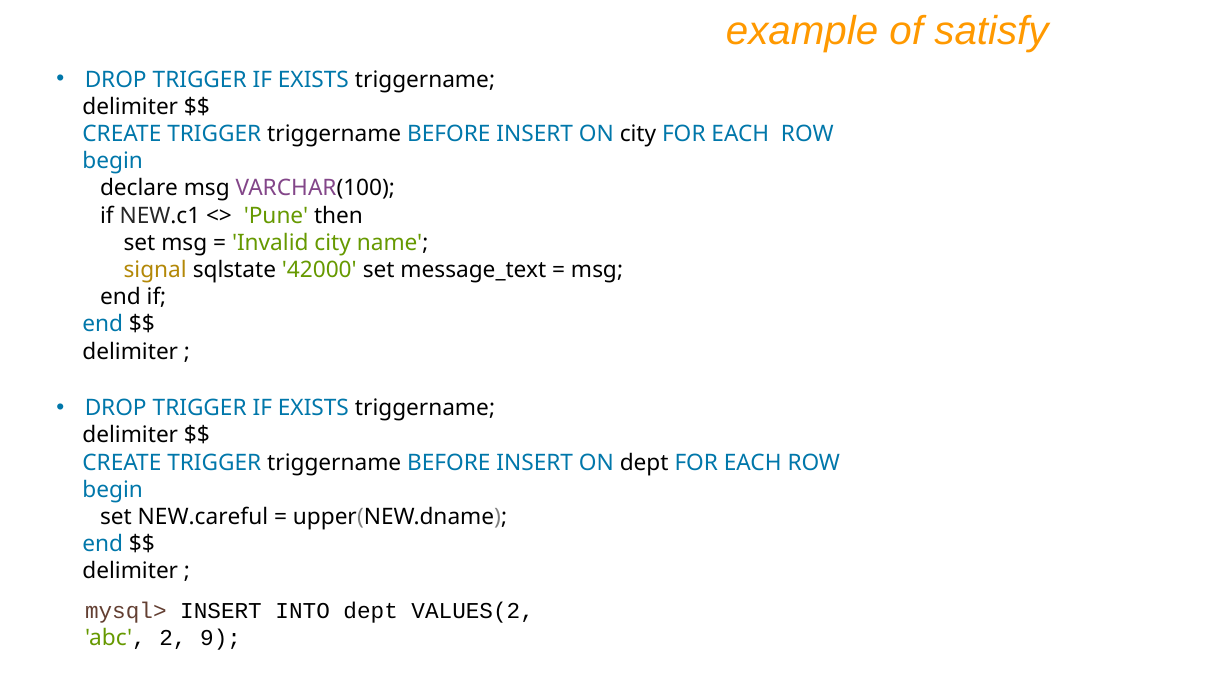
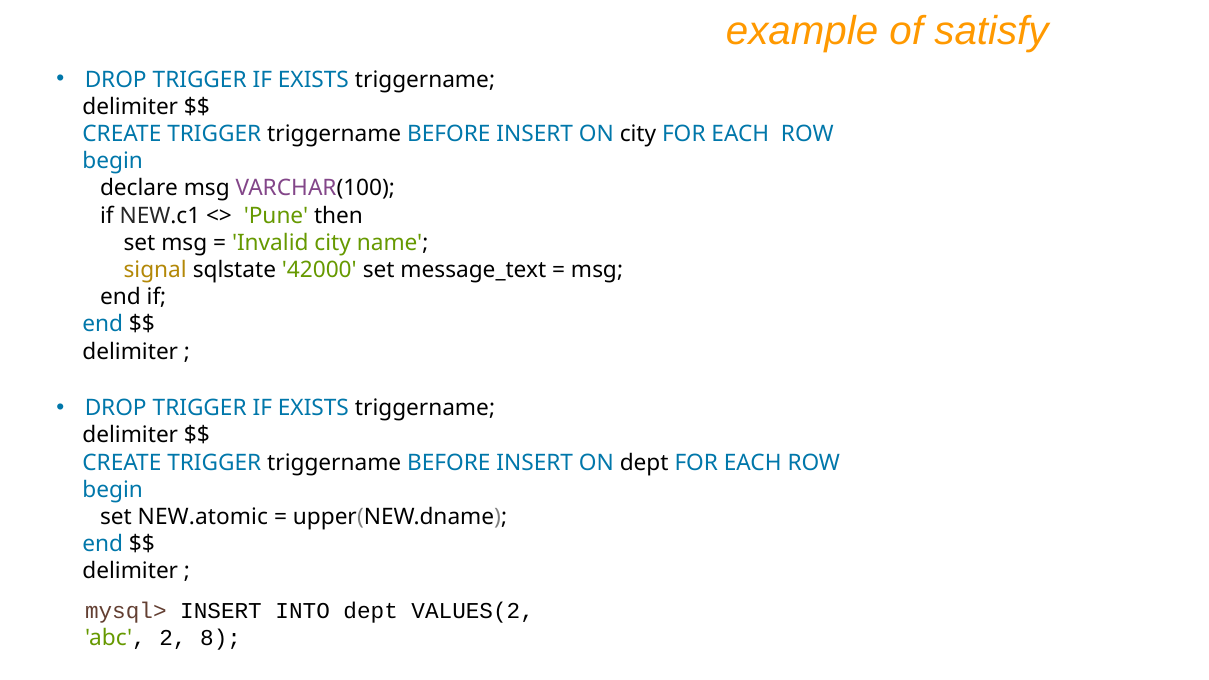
NEW.careful: NEW.careful -> NEW.atomic (203, 517)
9: 9 -> 8 (221, 638)
